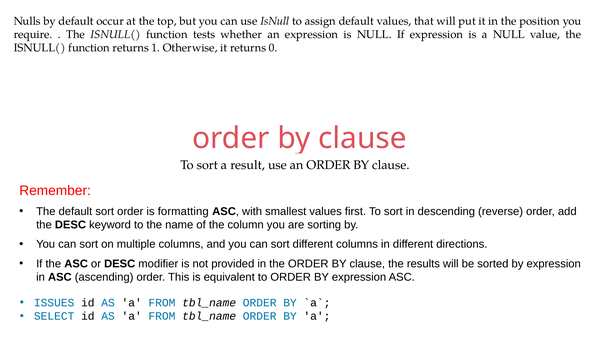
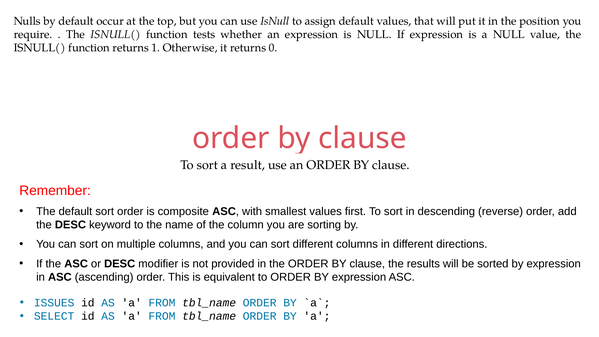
formatting: formatting -> composite (183, 211)
